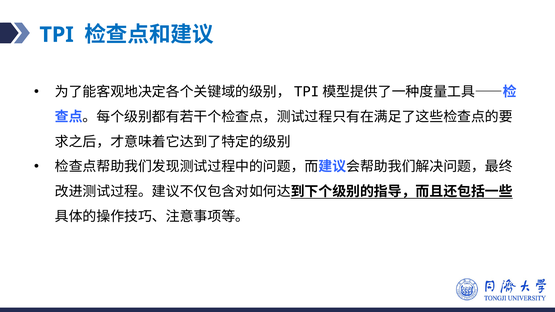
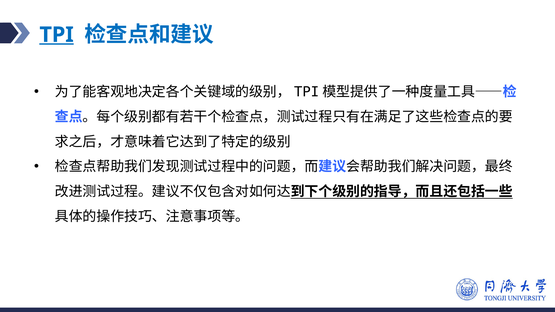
TPI underline: none -> present (57, 35)
